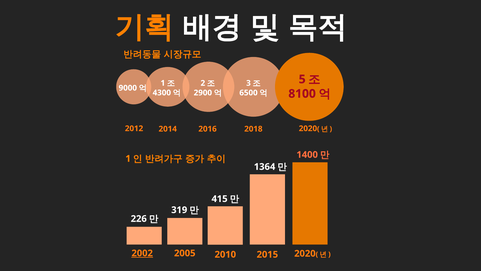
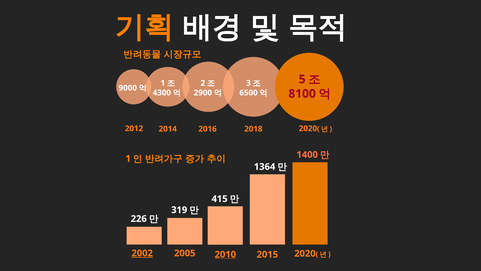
2010 underline: none -> present (225, 254)
